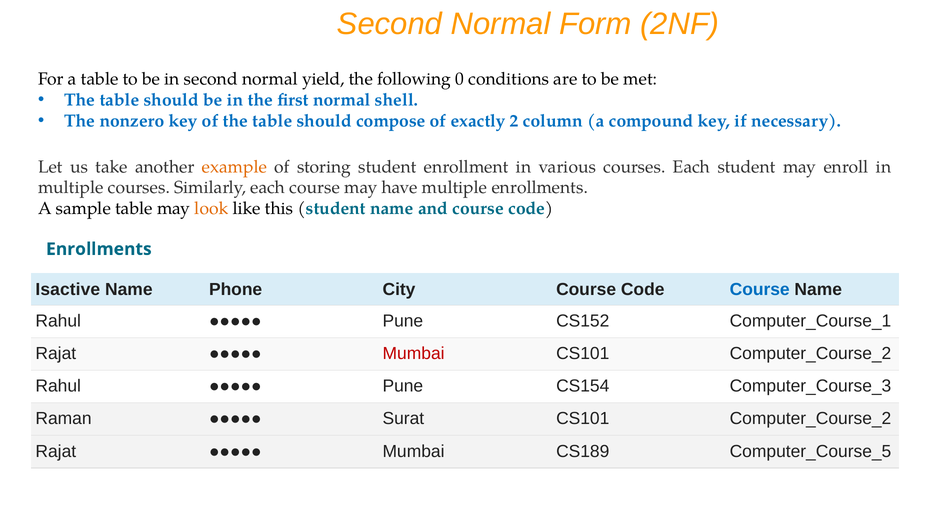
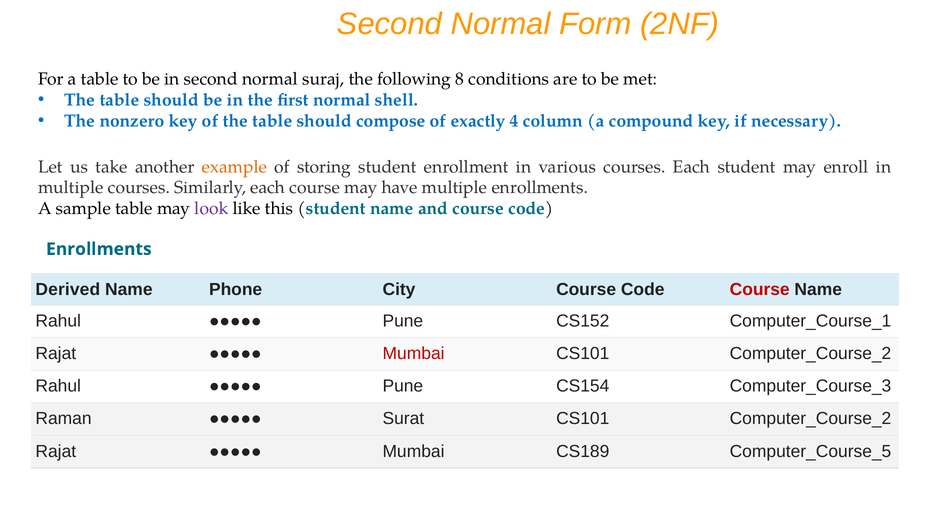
yield: yield -> suraj (323, 79)
0: 0 -> 8 (460, 79)
2: 2 -> 4 (514, 121)
look colour: orange -> purple (211, 209)
Isactive: Isactive -> Derived (68, 289)
Course colour: blue -> red (760, 289)
